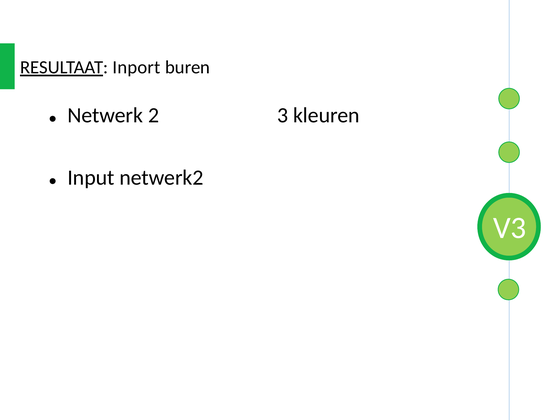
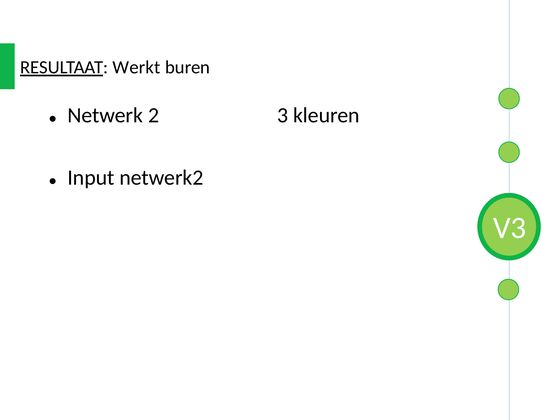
Inport: Inport -> Werkt (136, 67)
